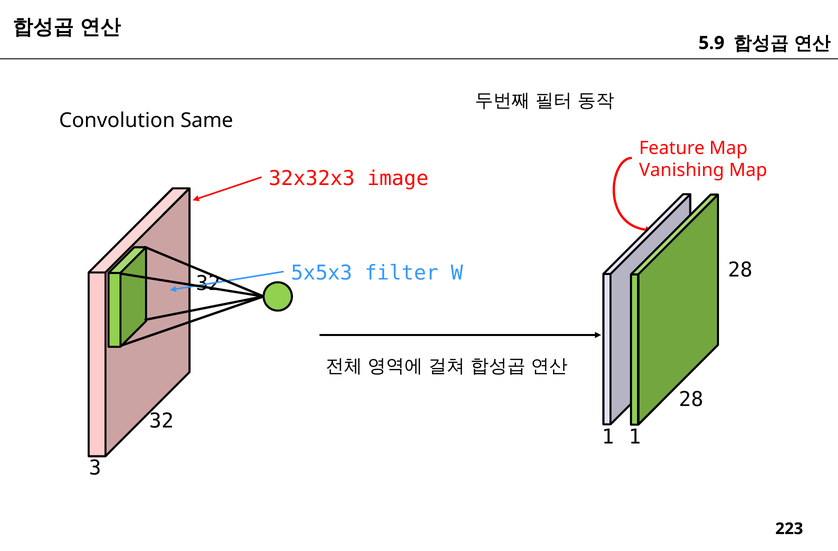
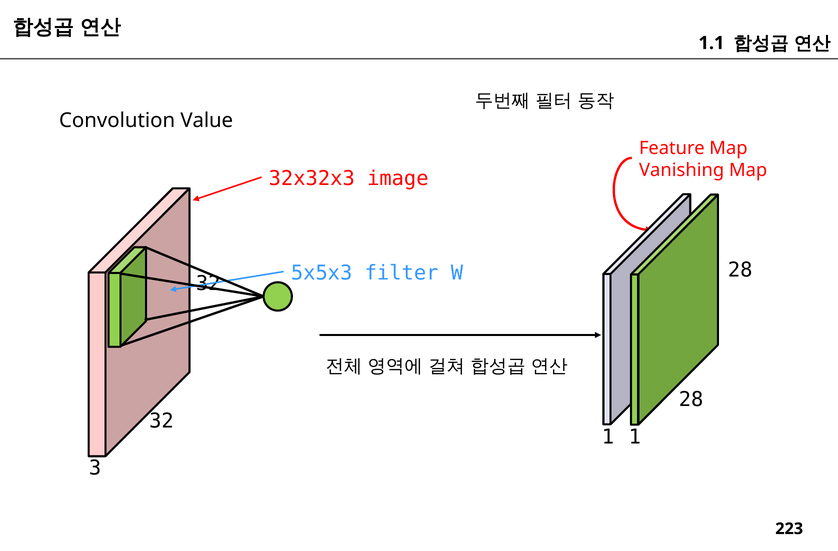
5.9: 5.9 -> 1.1 (711, 43)
Same: Same -> Value (207, 120)
